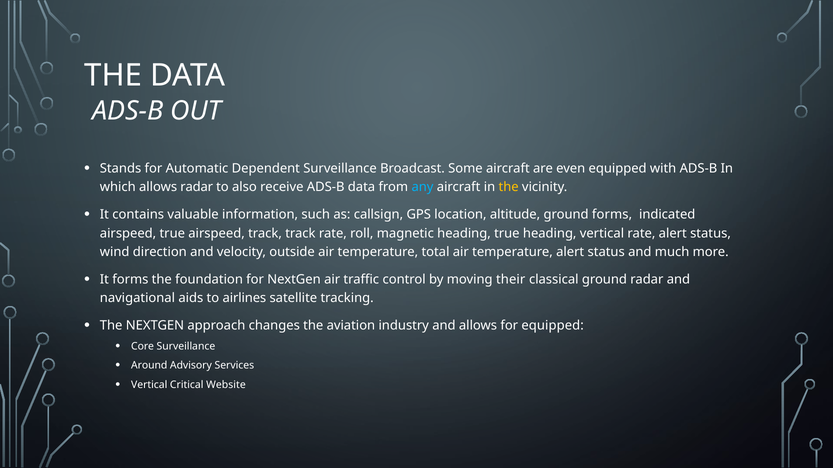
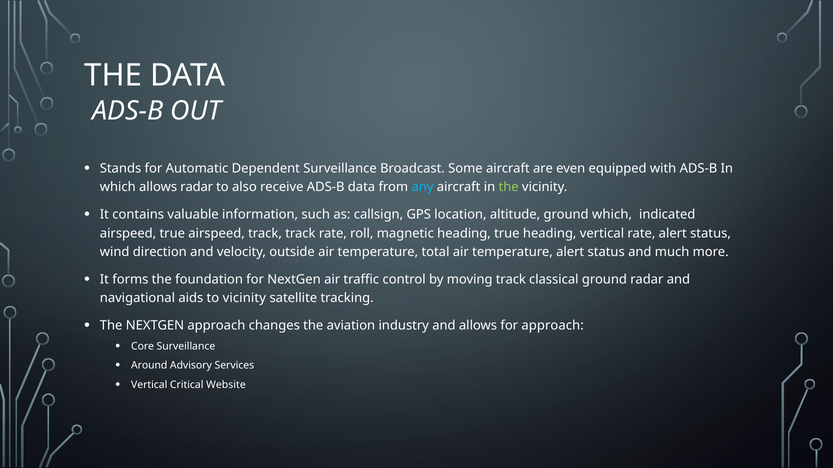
the colour: yellow -> light green (509, 187)
ground forms: forms -> which (612, 215)
moving their: their -> track (511, 280)
to airlines: airlines -> vicinity (244, 298)
for equipped: equipped -> approach (553, 326)
